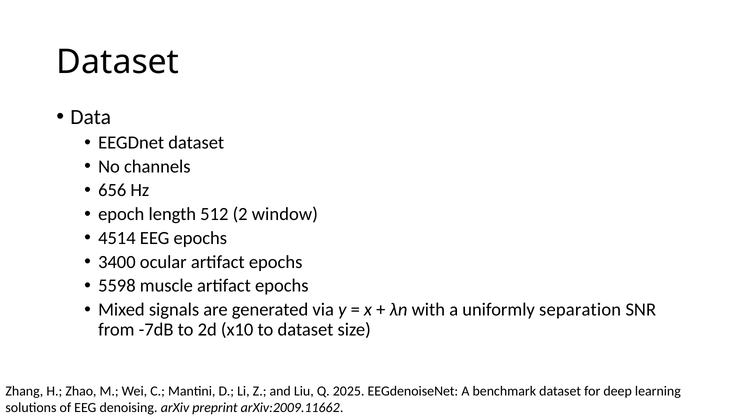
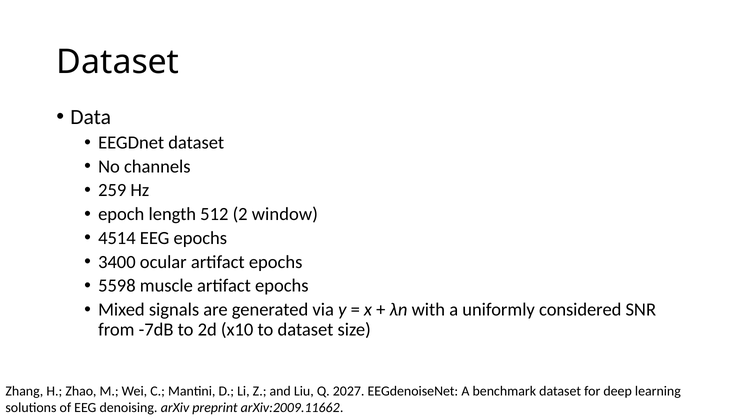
656: 656 -> 259 (112, 190)
separation: separation -> considered (580, 310)
2025: 2025 -> 2027 (349, 391)
